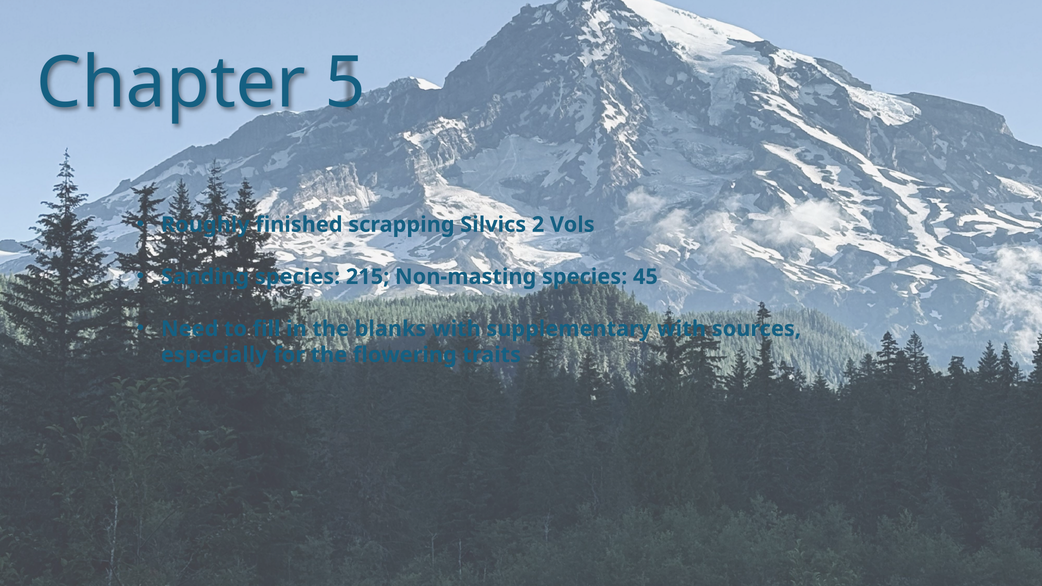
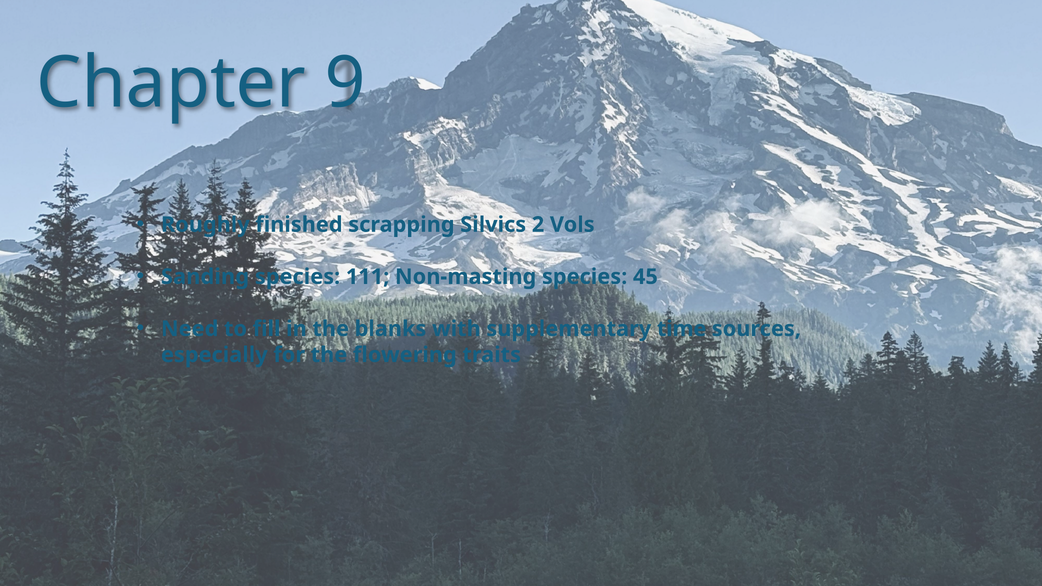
5: 5 -> 9 (345, 83)
215: 215 -> 111 (368, 277)
supplementary with: with -> time (682, 329)
